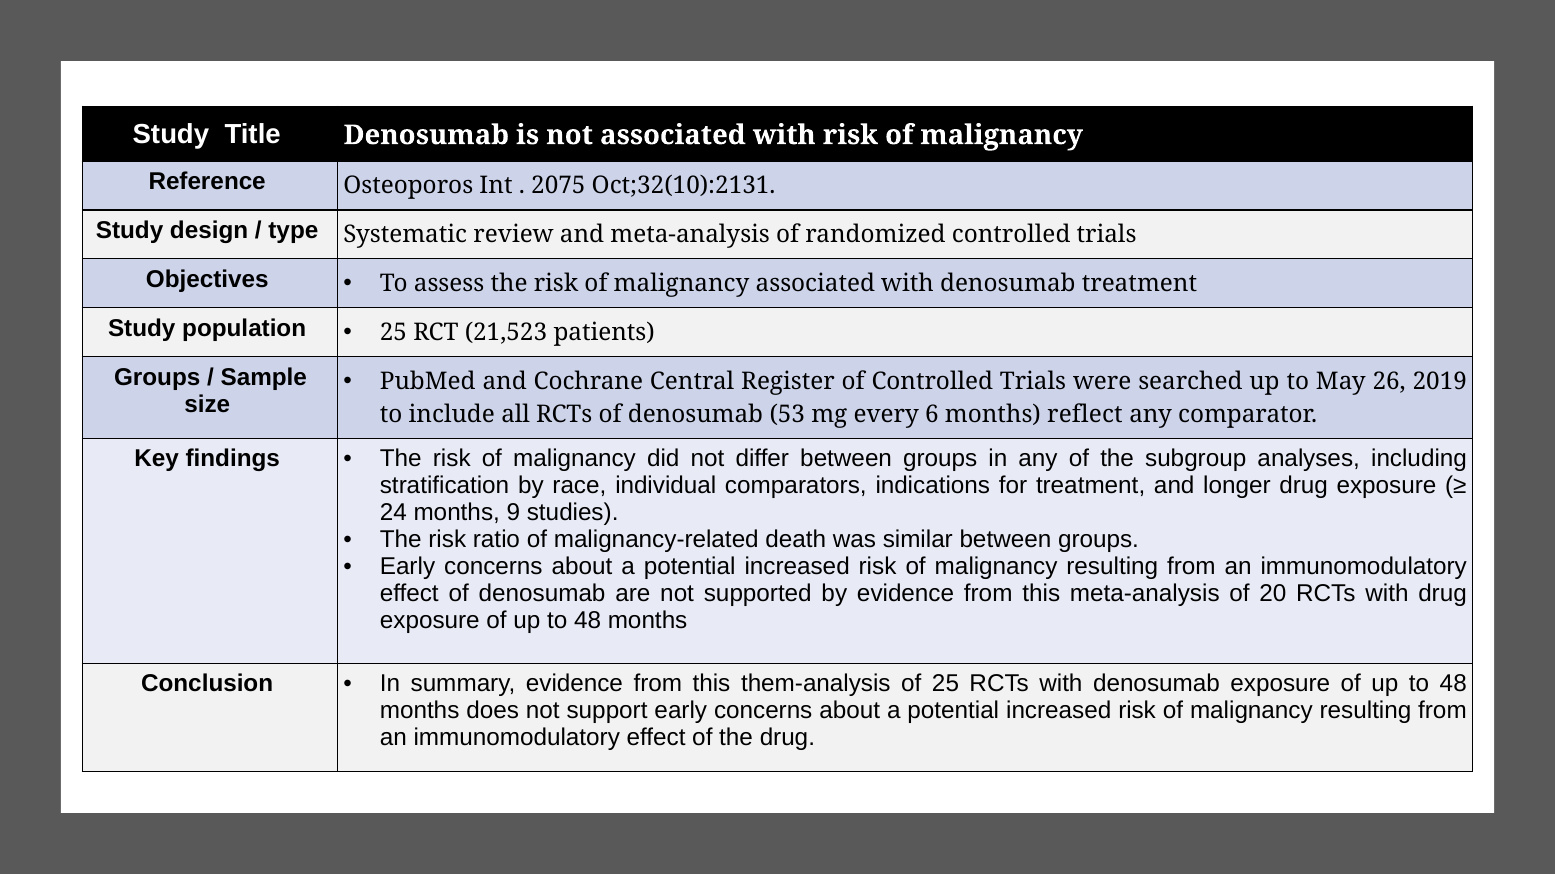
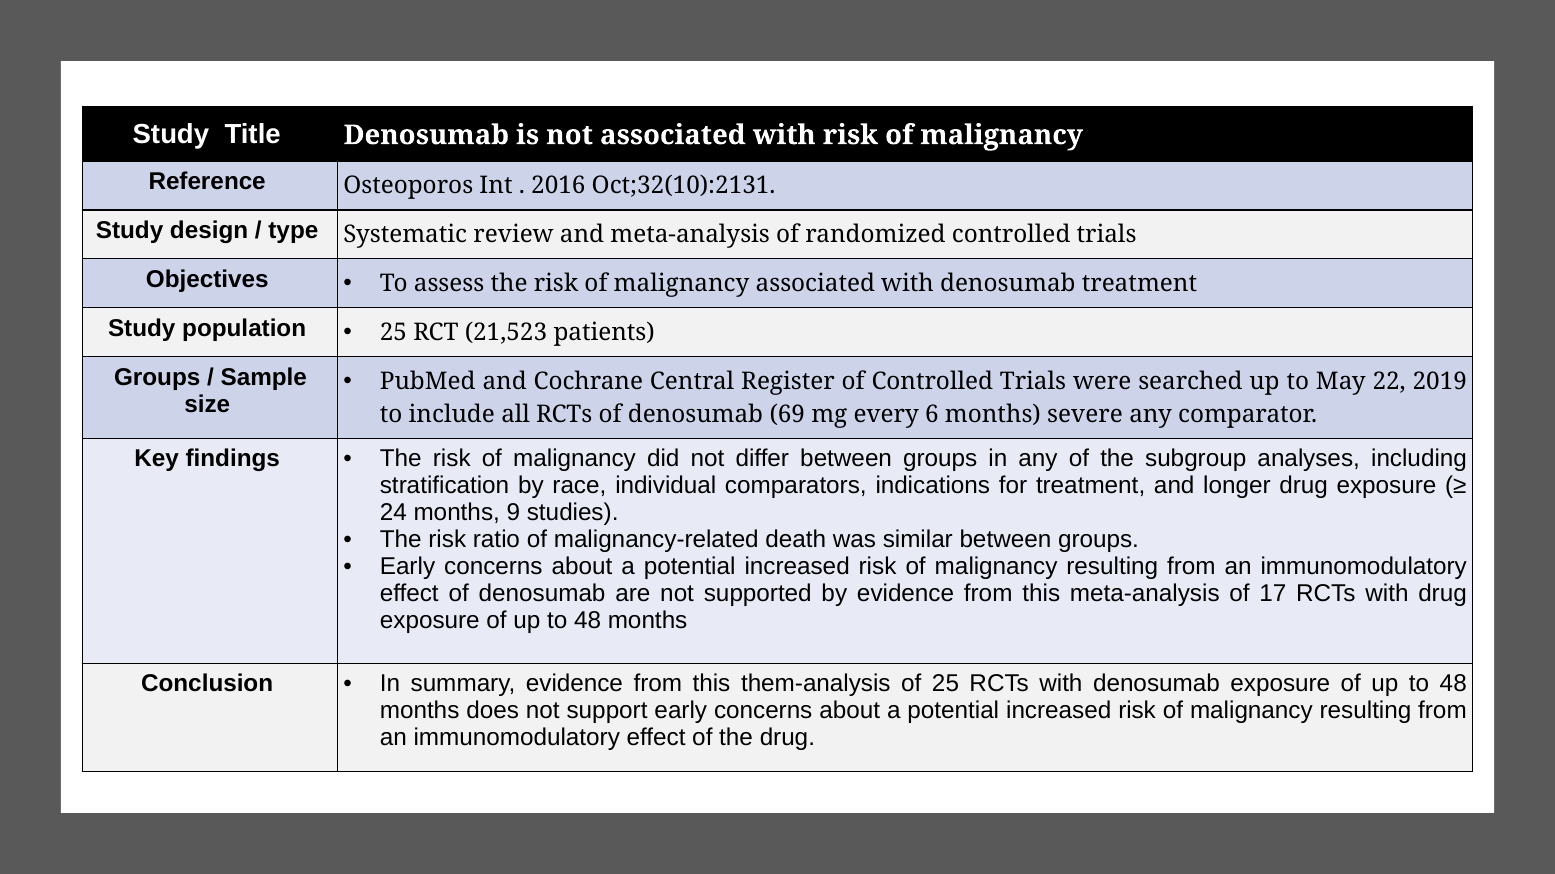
2075: 2075 -> 2016 (558, 186)
26: 26 -> 22 (1389, 381)
53: 53 -> 69 (787, 415)
reflect: reflect -> severe (1085, 415)
20: 20 -> 17 (1273, 594)
